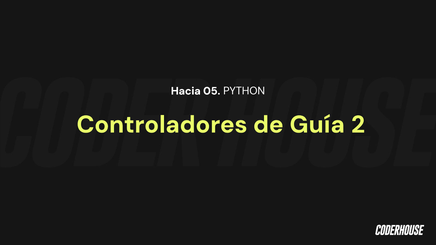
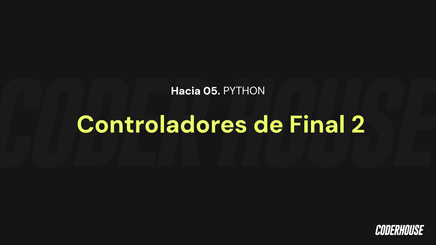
Guía: Guía -> Final (317, 125)
